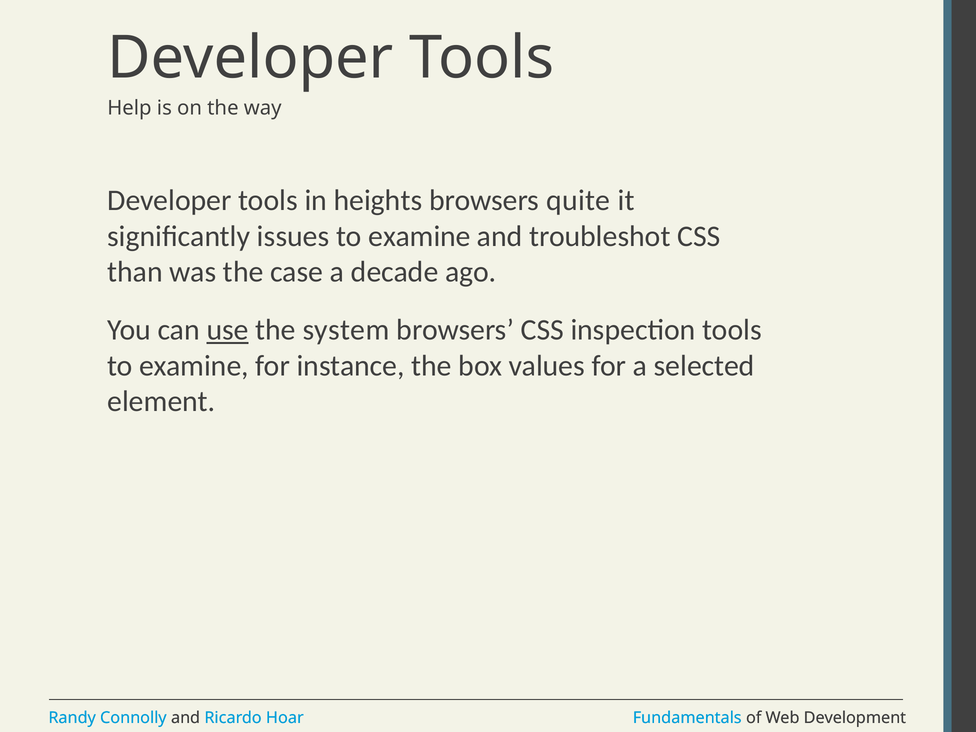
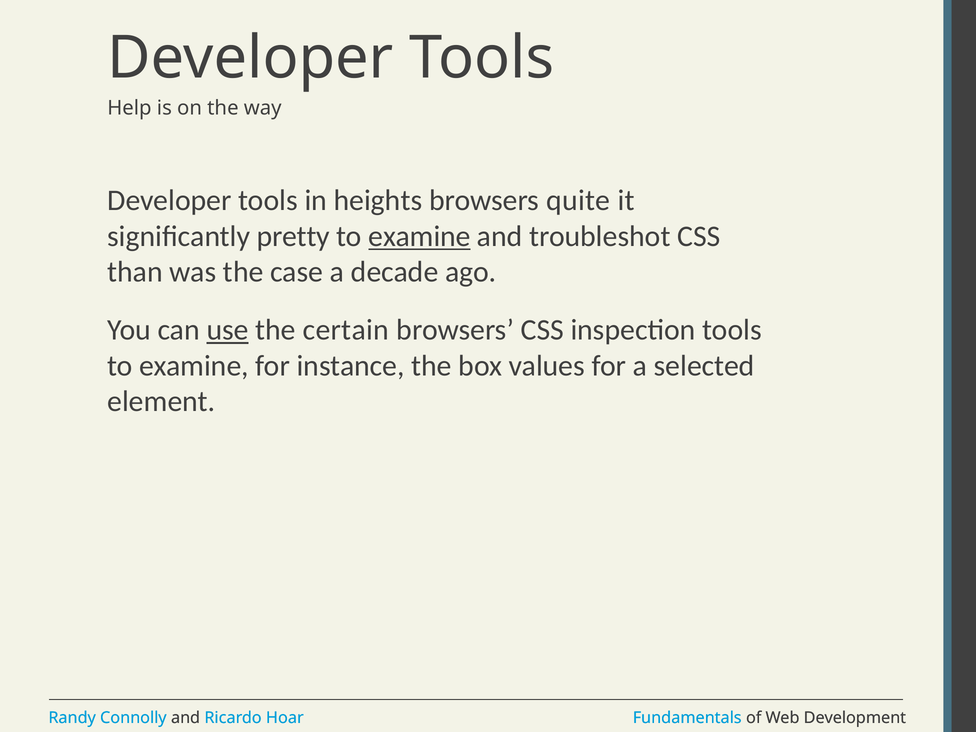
issues: issues -> pretty (293, 236)
examine underline: none -> present (419, 236)
system: system -> certain (346, 330)
